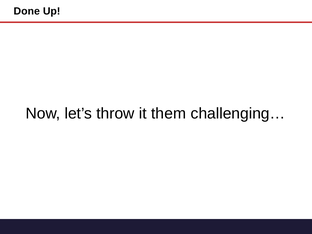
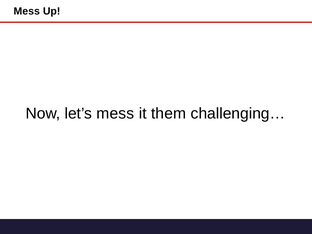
Done: Done -> Mess (27, 11)
let’s throw: throw -> mess (115, 113)
